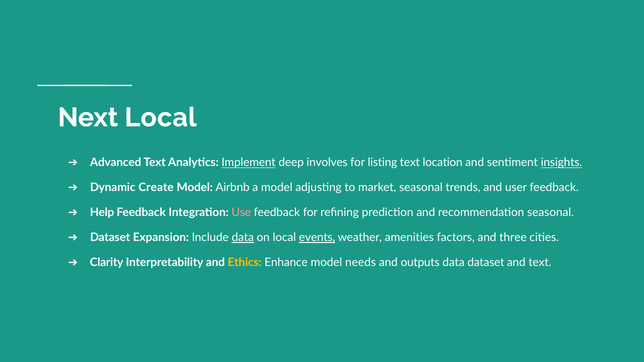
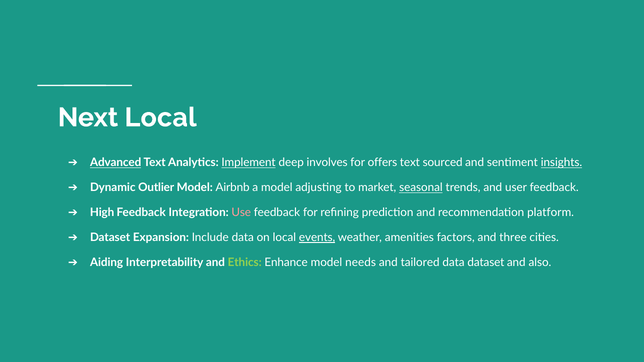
Advanced underline: none -> present (116, 163)
listing: listing -> offers (382, 163)
location: location -> sourced (443, 163)
Create: Create -> Outlier (156, 188)
seasonal underline: none -> present (421, 188)
Help: Help -> High (102, 213)
recommendation seasonal: seasonal -> platform (551, 213)
data underline: present -> none (243, 238)
Clarity: Clarity -> Aiding (107, 263)
Ethics colour: yellow -> light green (245, 263)
outputs: outputs -> tailored (420, 263)
and text: text -> also (540, 263)
